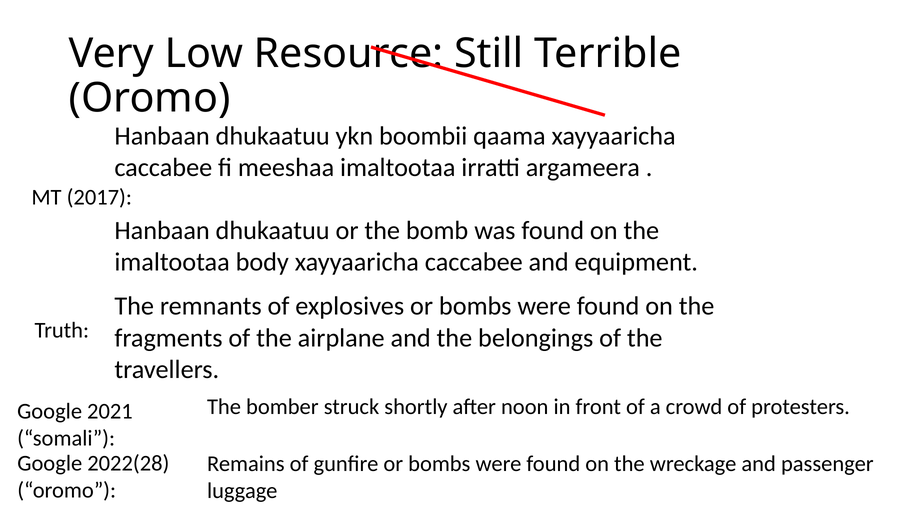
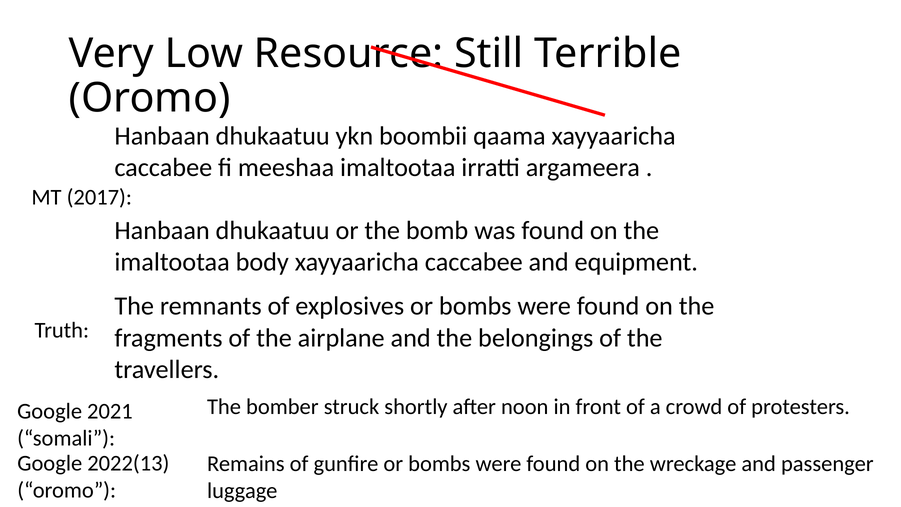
2022(28: 2022(28 -> 2022(13 (128, 463)
